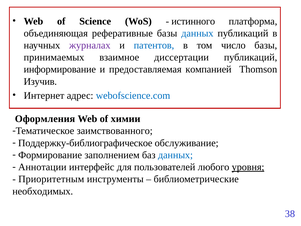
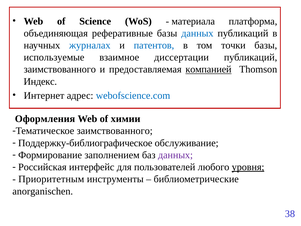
истинного: истинного -> материала (193, 21)
журналах colour: purple -> blue (90, 45)
число: число -> точки (233, 45)
принимаемых: принимаемых -> используемые (54, 57)
информирование: информирование -> заимствованного (60, 69)
компанией underline: none -> present (208, 69)
Изучив: Изучив -> Индекс (40, 81)
данных colour: blue -> purple (175, 155)
Аннотации: Аннотации -> Российская (42, 167)
необходимых: необходимых -> anorganischen (43, 191)
